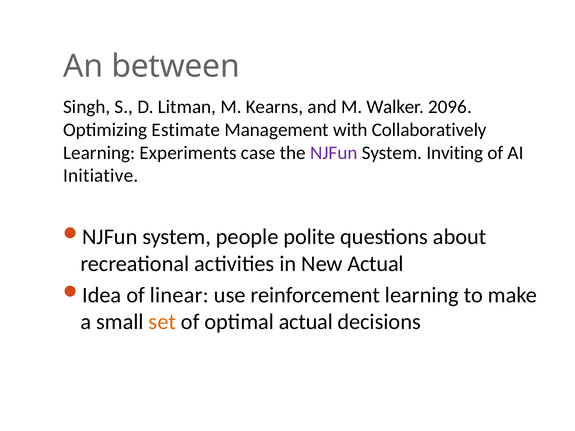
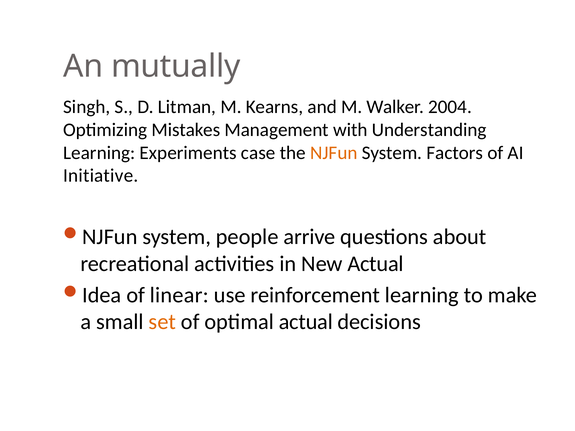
between: between -> mutually (176, 66)
2096: 2096 -> 2004 (450, 107)
Estimate: Estimate -> Mistakes (186, 130)
Collaboratively: Collaboratively -> Understanding (429, 130)
NJFun colour: purple -> orange (334, 153)
Inviting: Inviting -> Factors (455, 153)
polite: polite -> arrive (309, 237)
